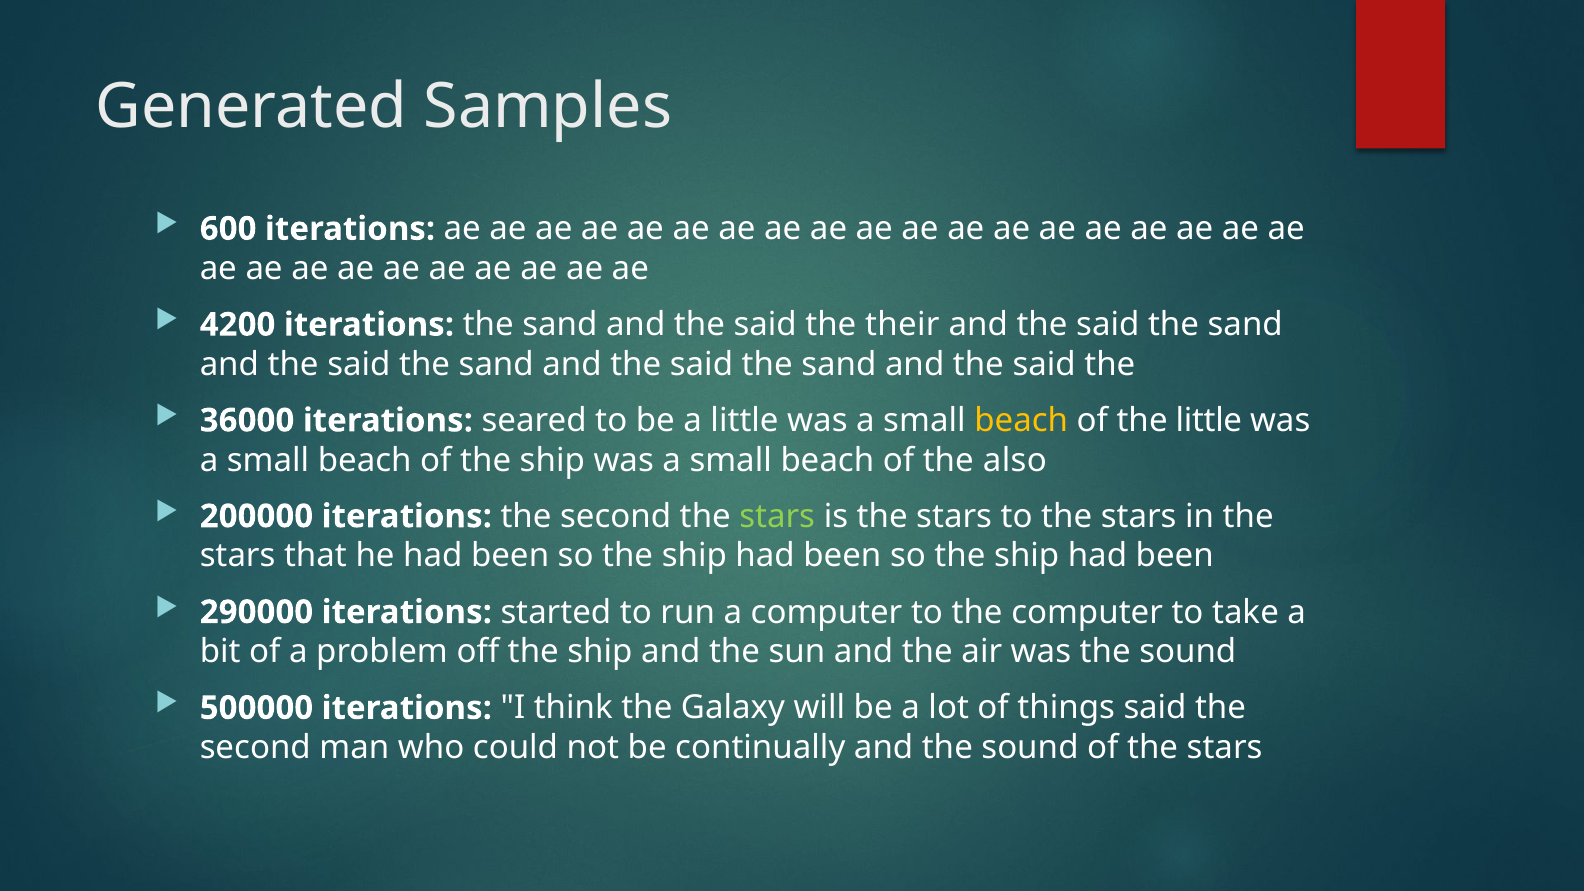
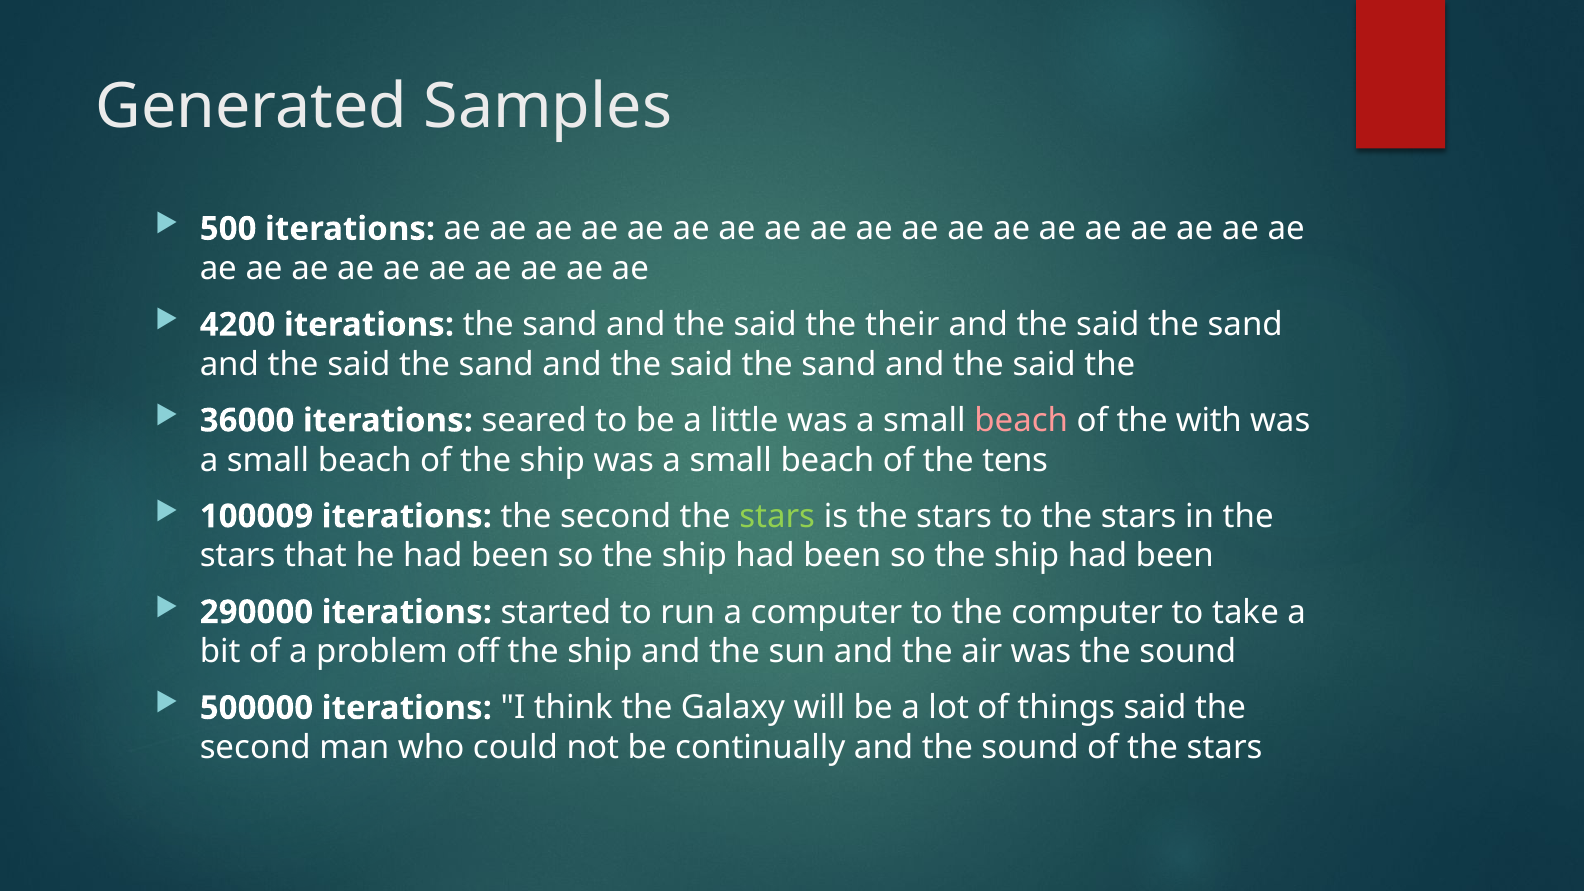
600: 600 -> 500 (228, 229)
beach colour: yellow -> pink (1021, 421)
the little: little -> with (1209, 421)
also: also -> tens (1015, 460)
200000: 200000 -> 100009 (256, 516)
